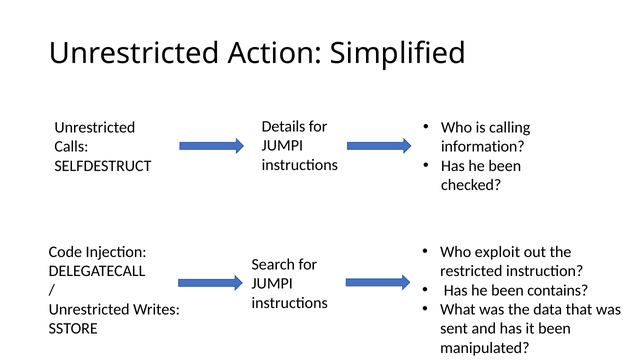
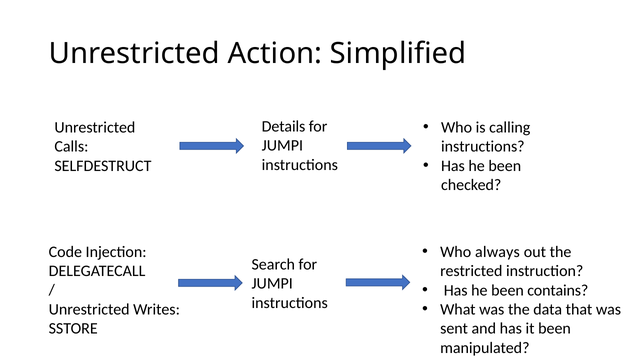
information: information -> instructions (483, 147)
exploit: exploit -> always (497, 252)
